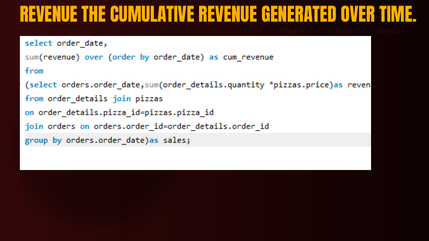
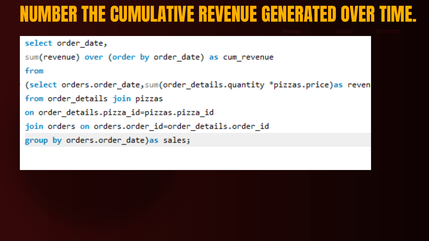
REVENUE: REVENUE -> NUMBER (49, 16)
